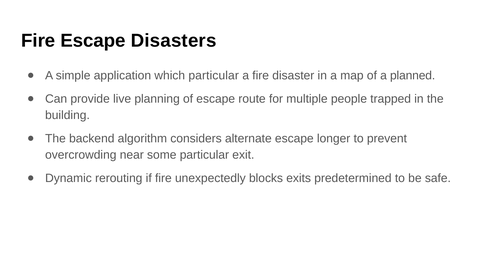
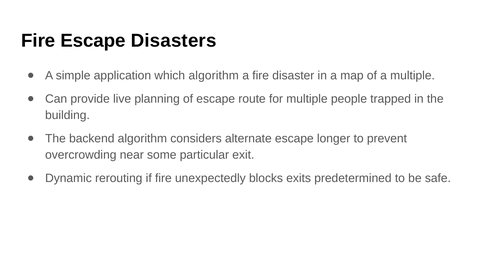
which particular: particular -> algorithm (214, 75)
a planned: planned -> multiple (413, 75)
